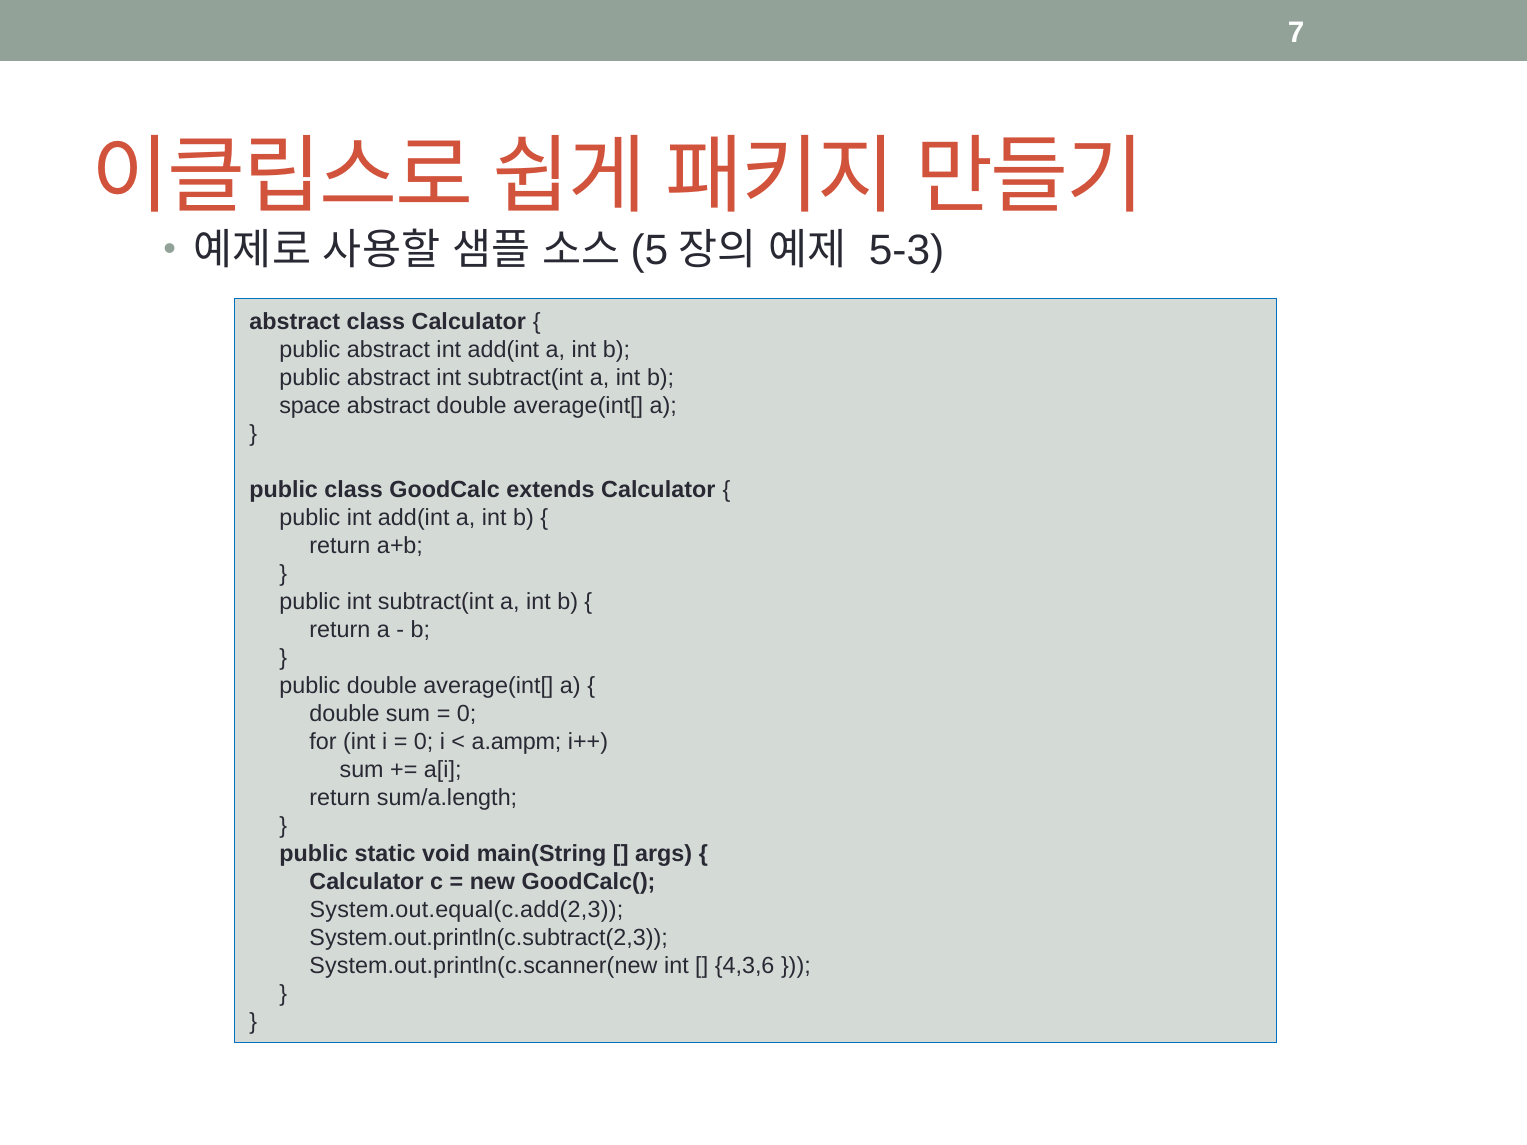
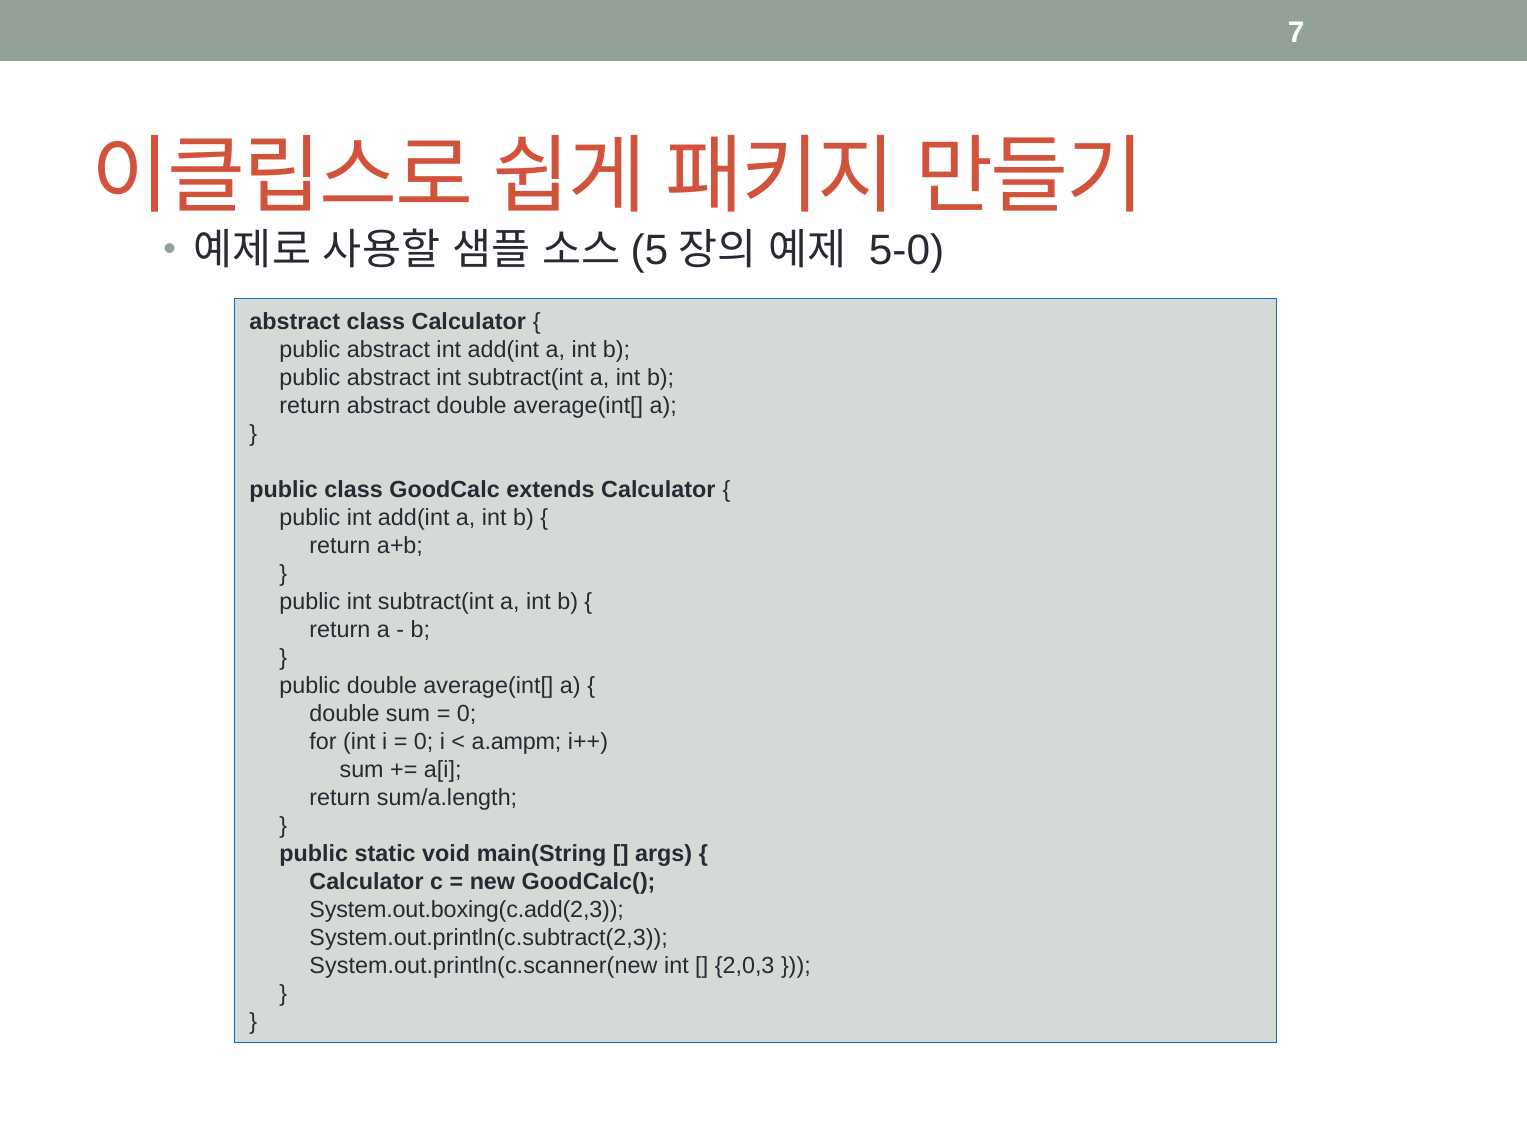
5-3: 5-3 -> 5-0 (907, 251)
space: space -> return (310, 406)
System.out.equal(c.add(2,3: System.out.equal(c.add(2,3 -> System.out.boxing(c.add(2,3 (467, 910)
4,3,6: 4,3,6 -> 2,0,3 (745, 966)
